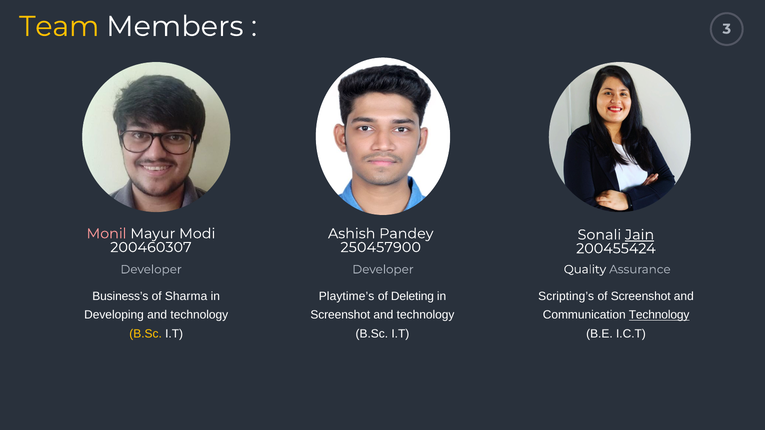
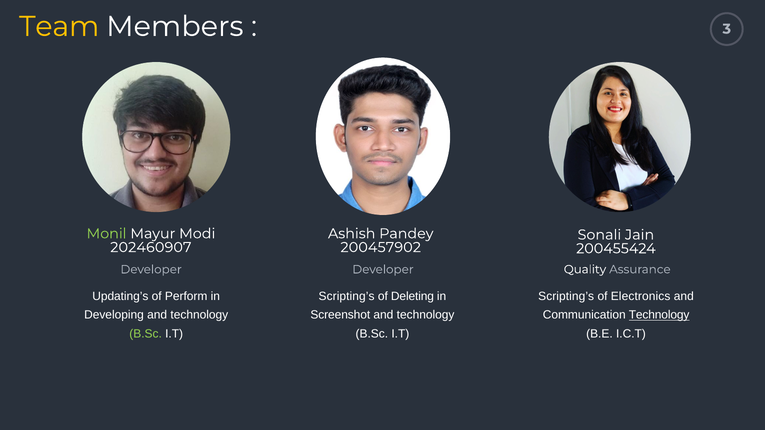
Monil colour: pink -> light green (107, 234)
Jain underline: present -> none (640, 235)
200460307: 200460307 -> 202460907 (151, 248)
250457900: 250457900 -> 200457902 (381, 248)
Business’s: Business’s -> Updating’s (120, 297)
Sharma: Sharma -> Perform (186, 297)
Playtime’s: Playtime’s -> Scripting’s (347, 297)
of Screenshot: Screenshot -> Electronics (641, 297)
B.Sc colour: yellow -> light green (146, 334)
